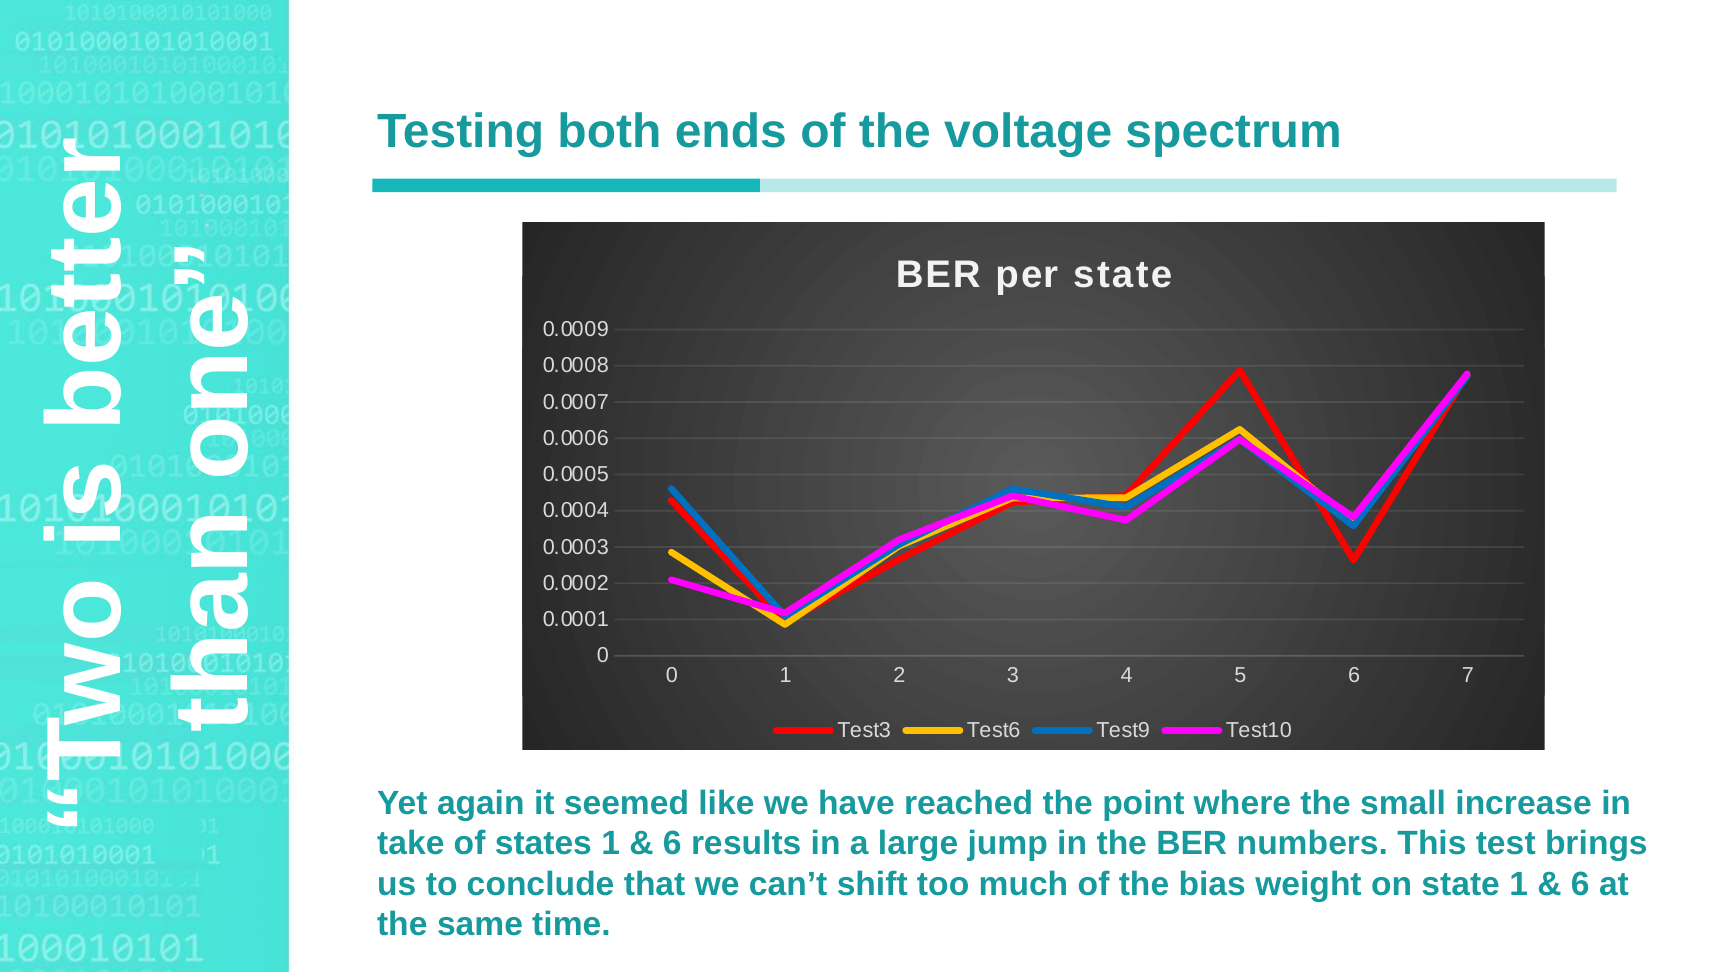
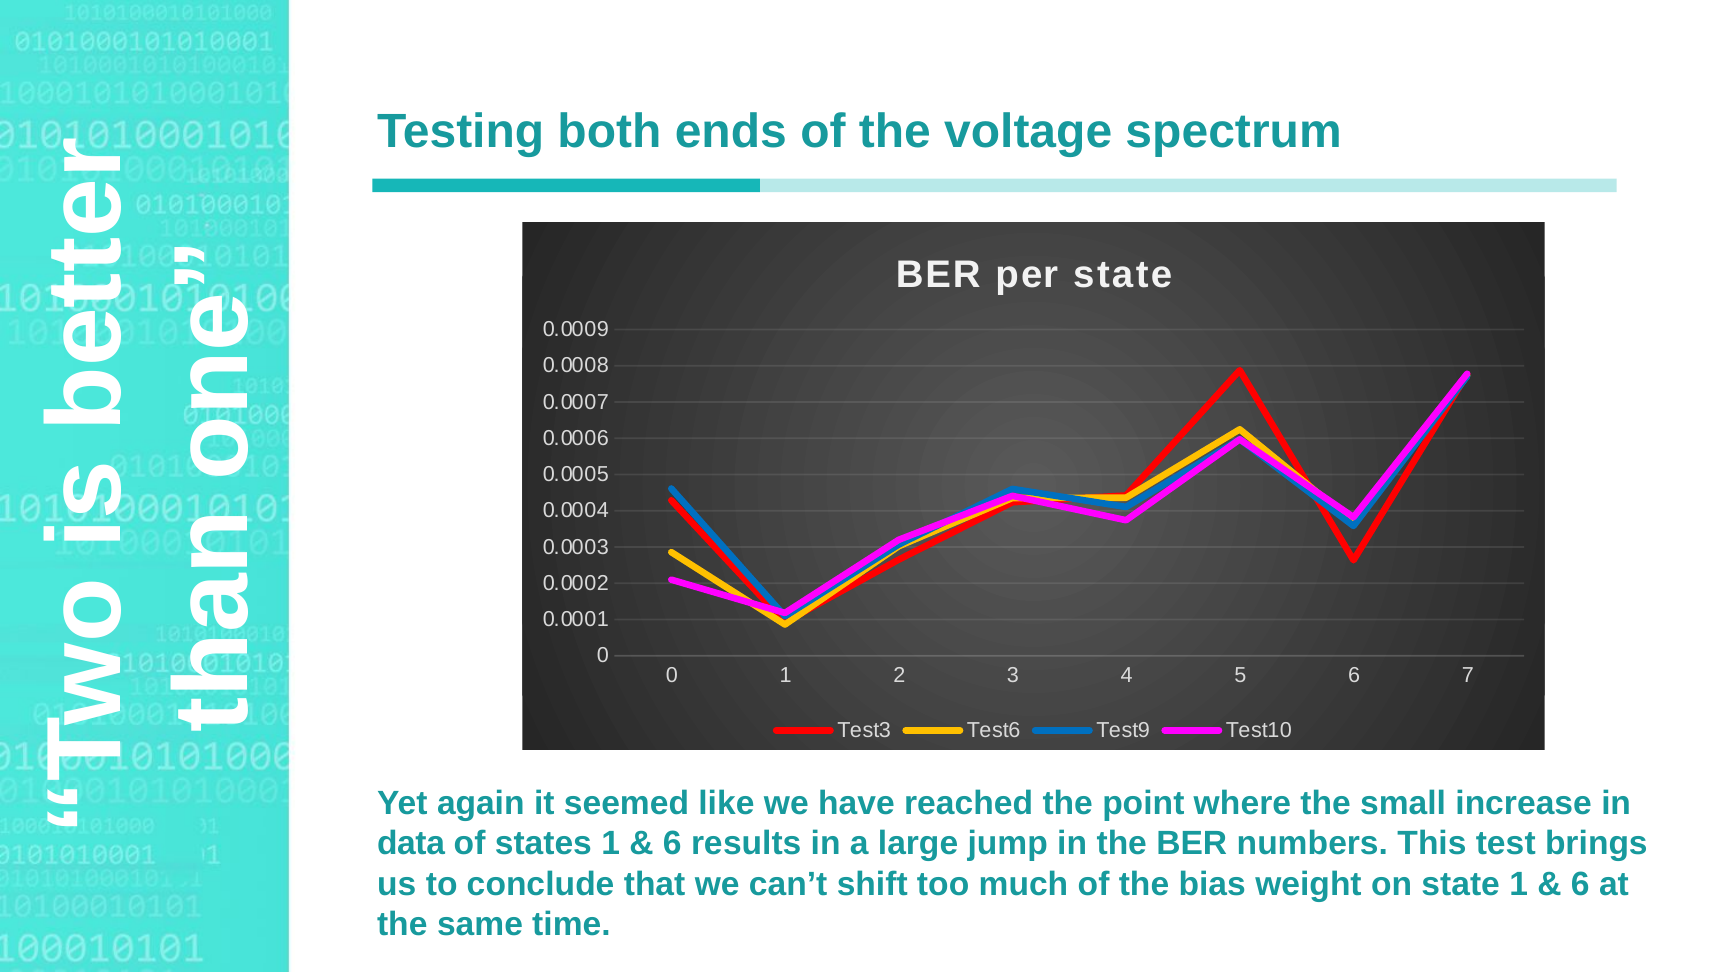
take: take -> data (411, 843)
